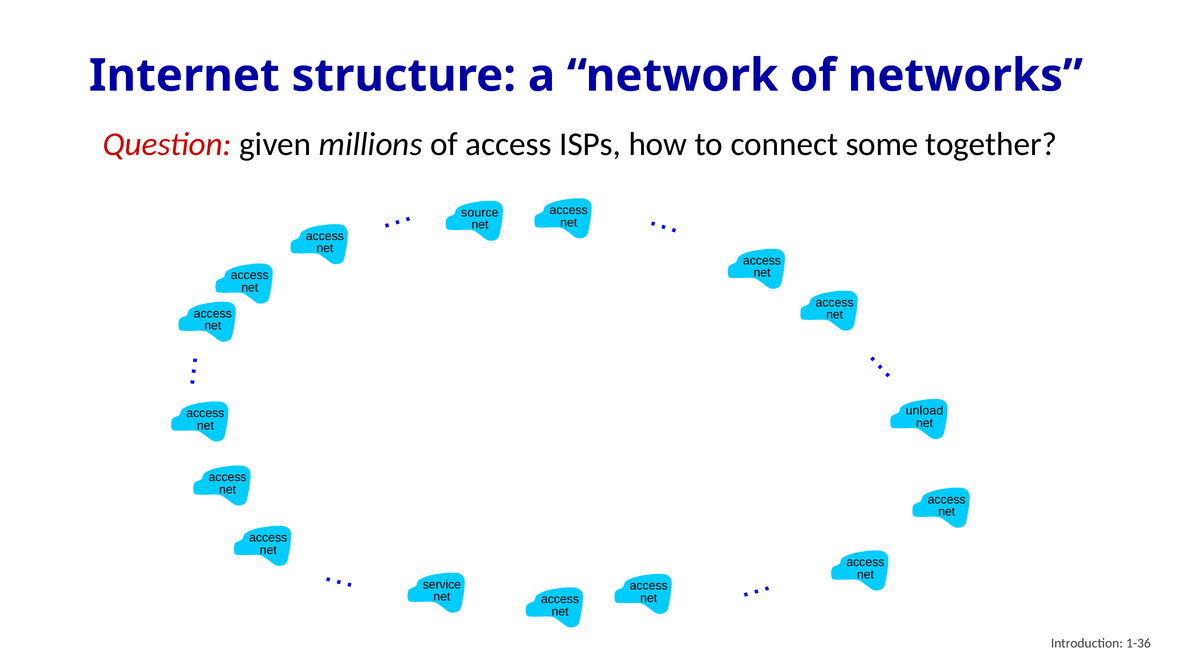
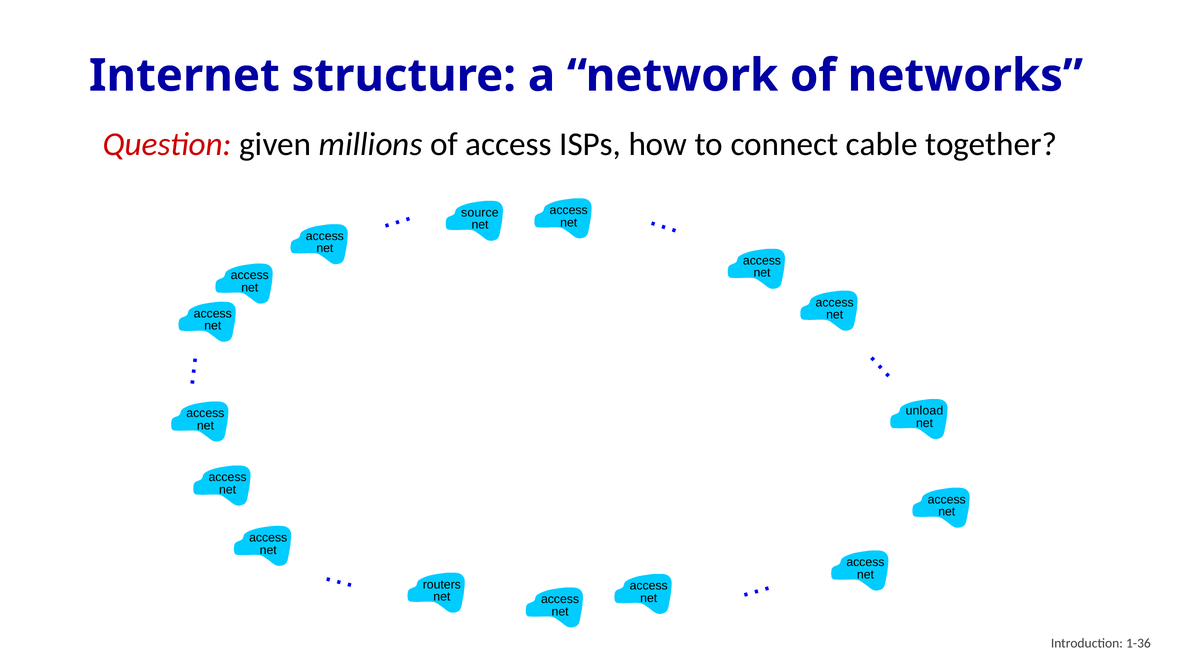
some: some -> cable (882, 144)
service: service -> routers (442, 584)
